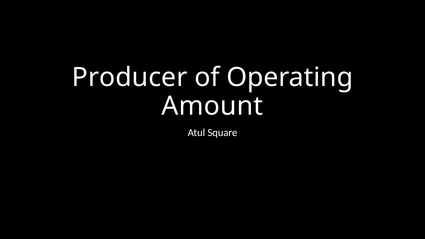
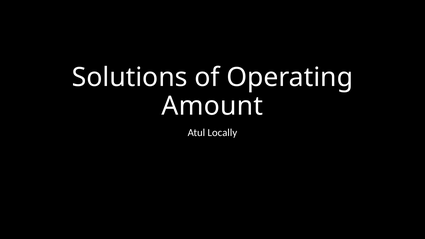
Producer: Producer -> Solutions (130, 78)
Square: Square -> Locally (222, 133)
